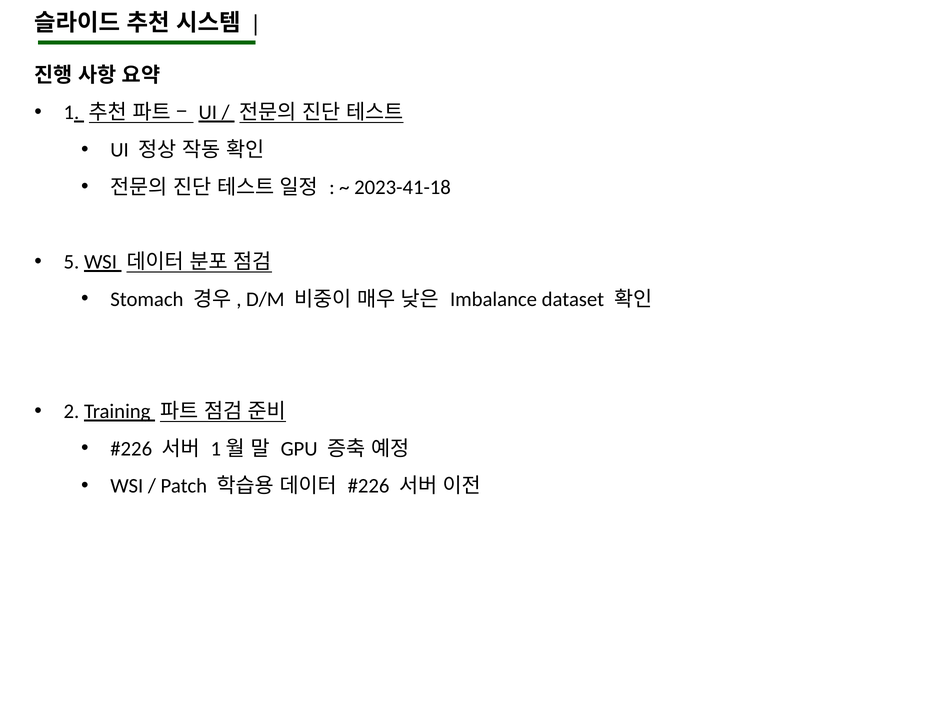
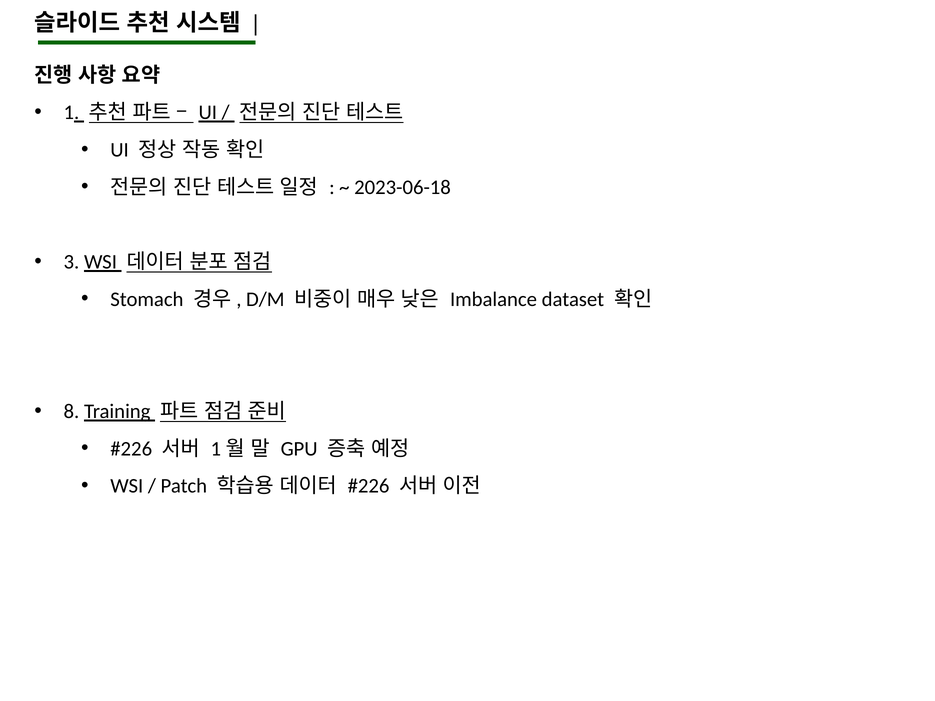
2023-41-18: 2023-41-18 -> 2023-06-18 (403, 187)
5: 5 -> 3 (71, 262)
2: 2 -> 8 (71, 412)
